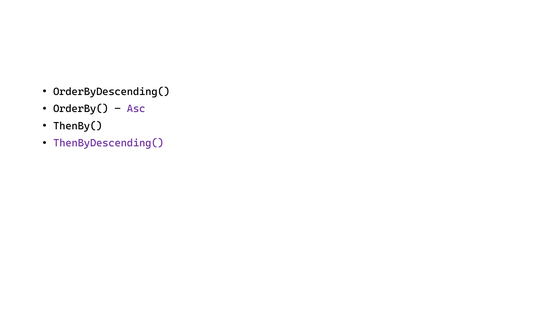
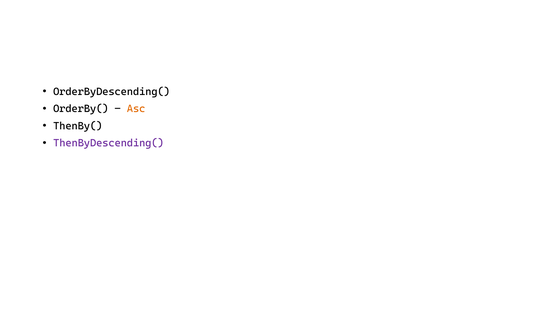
Asc colour: purple -> orange (136, 109)
